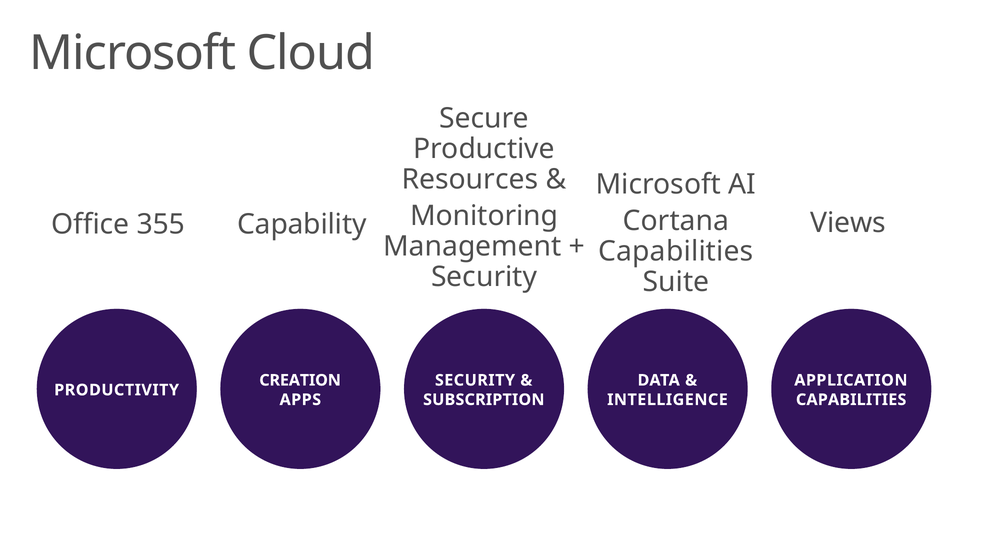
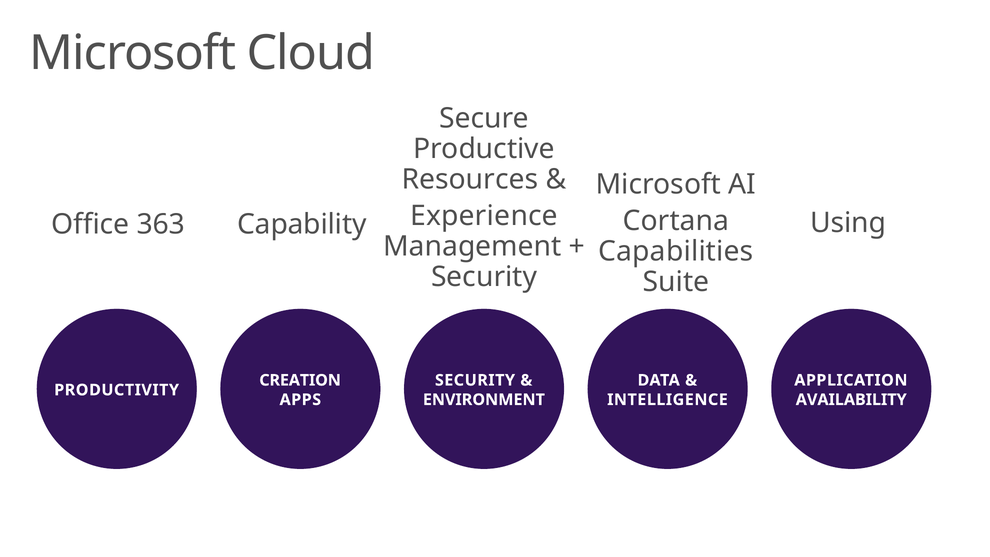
Monitoring: Monitoring -> Experience (484, 216)
Views: Views -> Using (848, 223)
355: 355 -> 363 (161, 224)
SUBSCRIPTION: SUBSCRIPTION -> ENVIRONMENT (484, 400)
CAPABILITIES: CAPABILITIES -> AVAILABILITY (851, 400)
